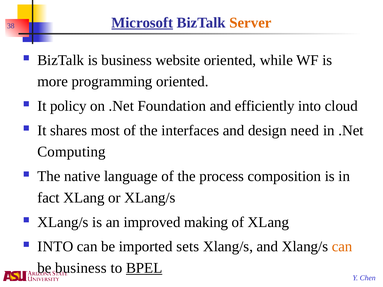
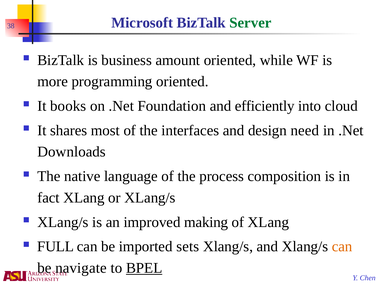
Microsoft underline: present -> none (142, 23)
Server colour: orange -> green (250, 23)
website: website -> amount (178, 60)
policy: policy -> books (68, 106)
Computing: Computing -> Downloads (72, 152)
INTO: INTO -> FULL (56, 247)
be business: business -> navigate (81, 268)
